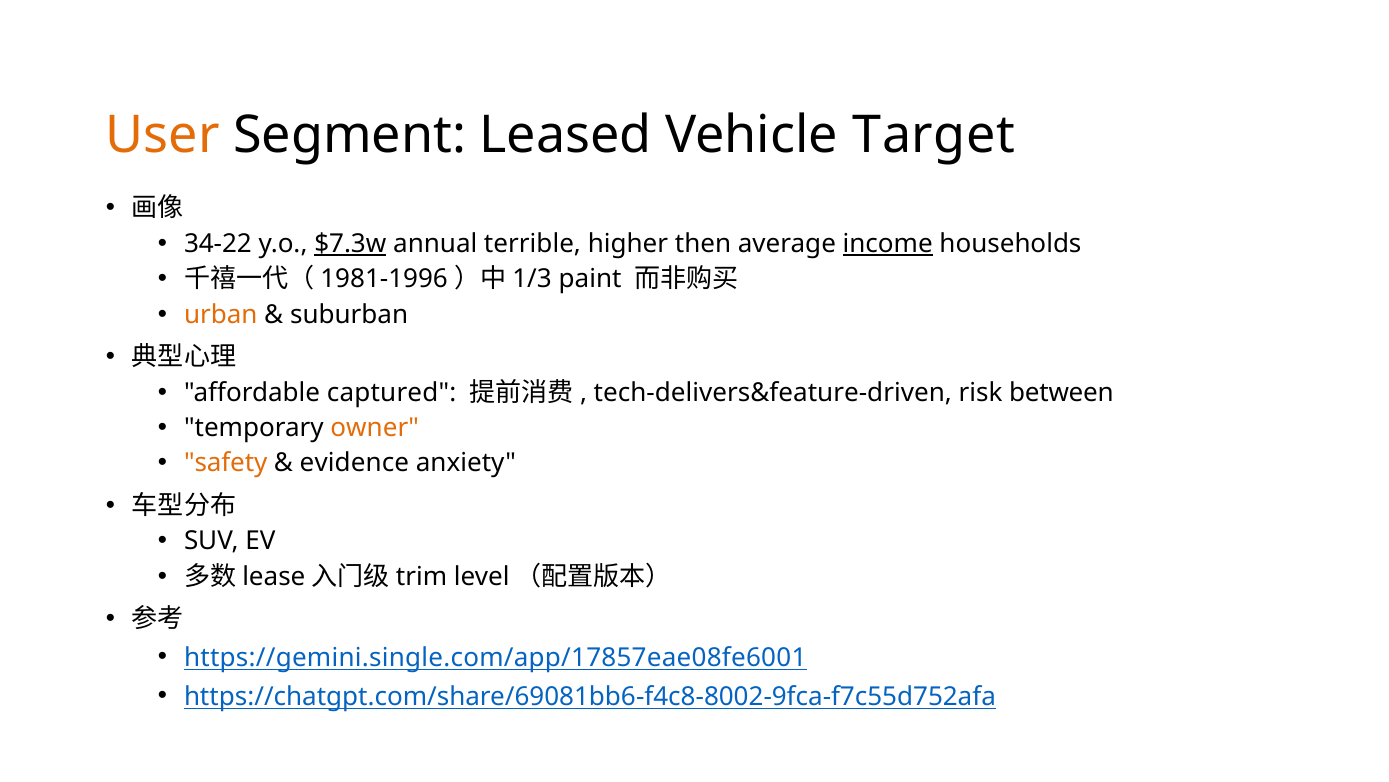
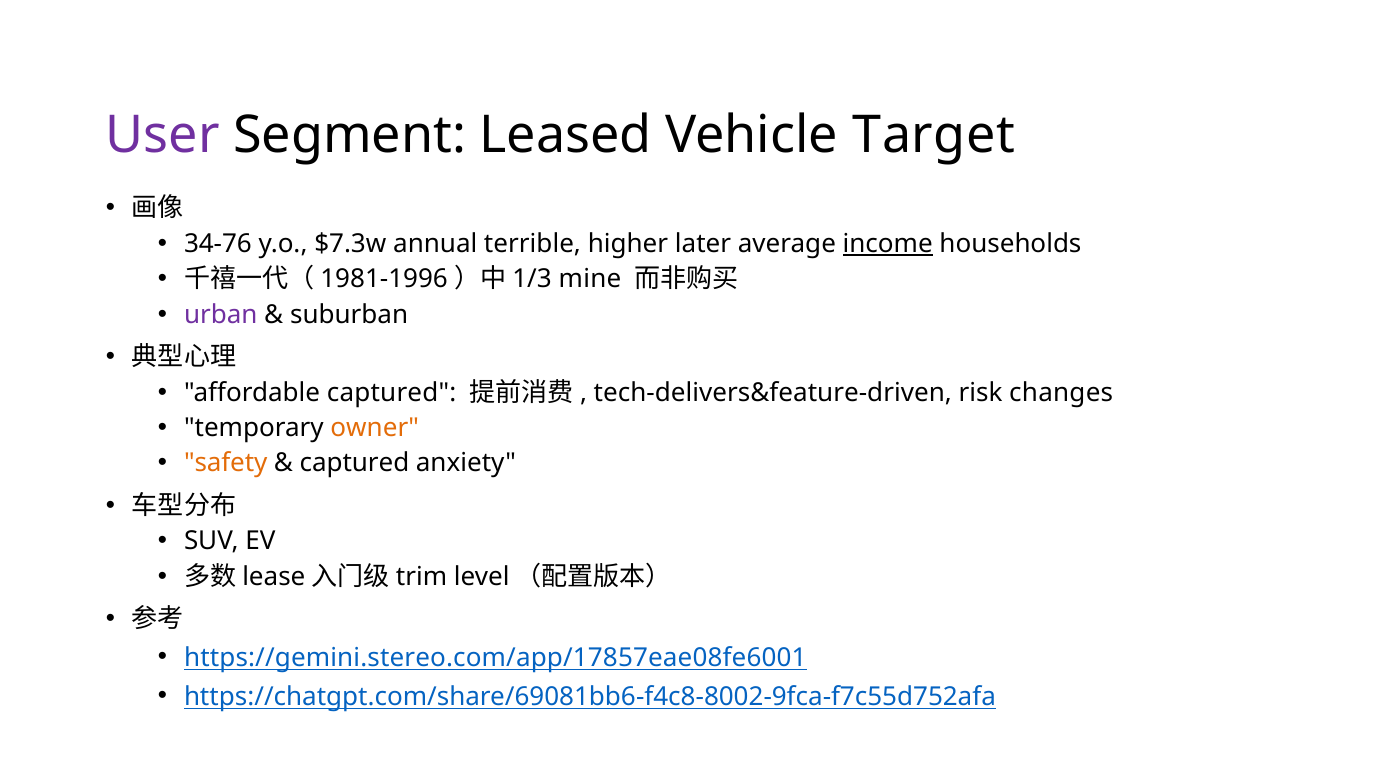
User colour: orange -> purple (163, 135)
34-22: 34-22 -> 34-76 (218, 243)
$7.3w underline: present -> none (350, 243)
then: then -> later (703, 243)
paint: paint -> mine (590, 279)
urban colour: orange -> purple (221, 314)
between: between -> changes (1061, 392)
evidence: evidence -> captured (355, 463)
https://gemini.single.com/app/17857eae08fe6001: https://gemini.single.com/app/17857eae08fe6001 -> https://gemini.stereo.com/app/17857eae08fe6001 (495, 657)
